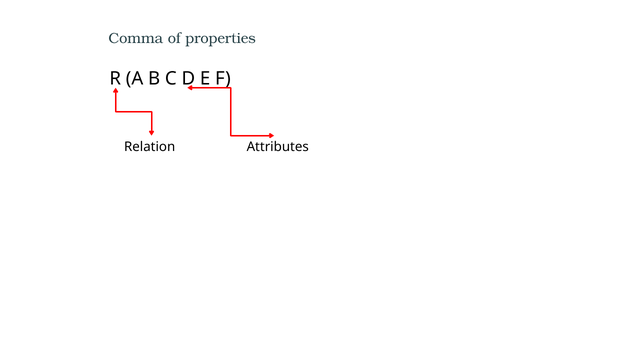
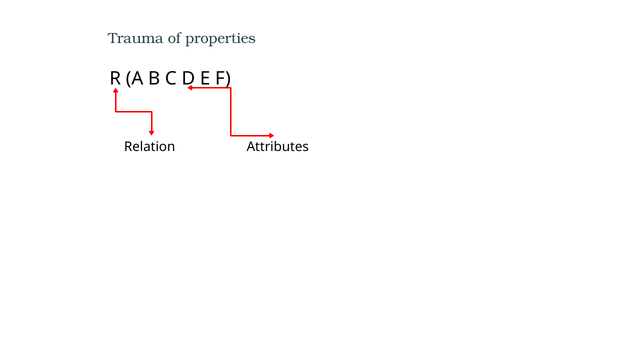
Comma: Comma -> Trauma (136, 38)
